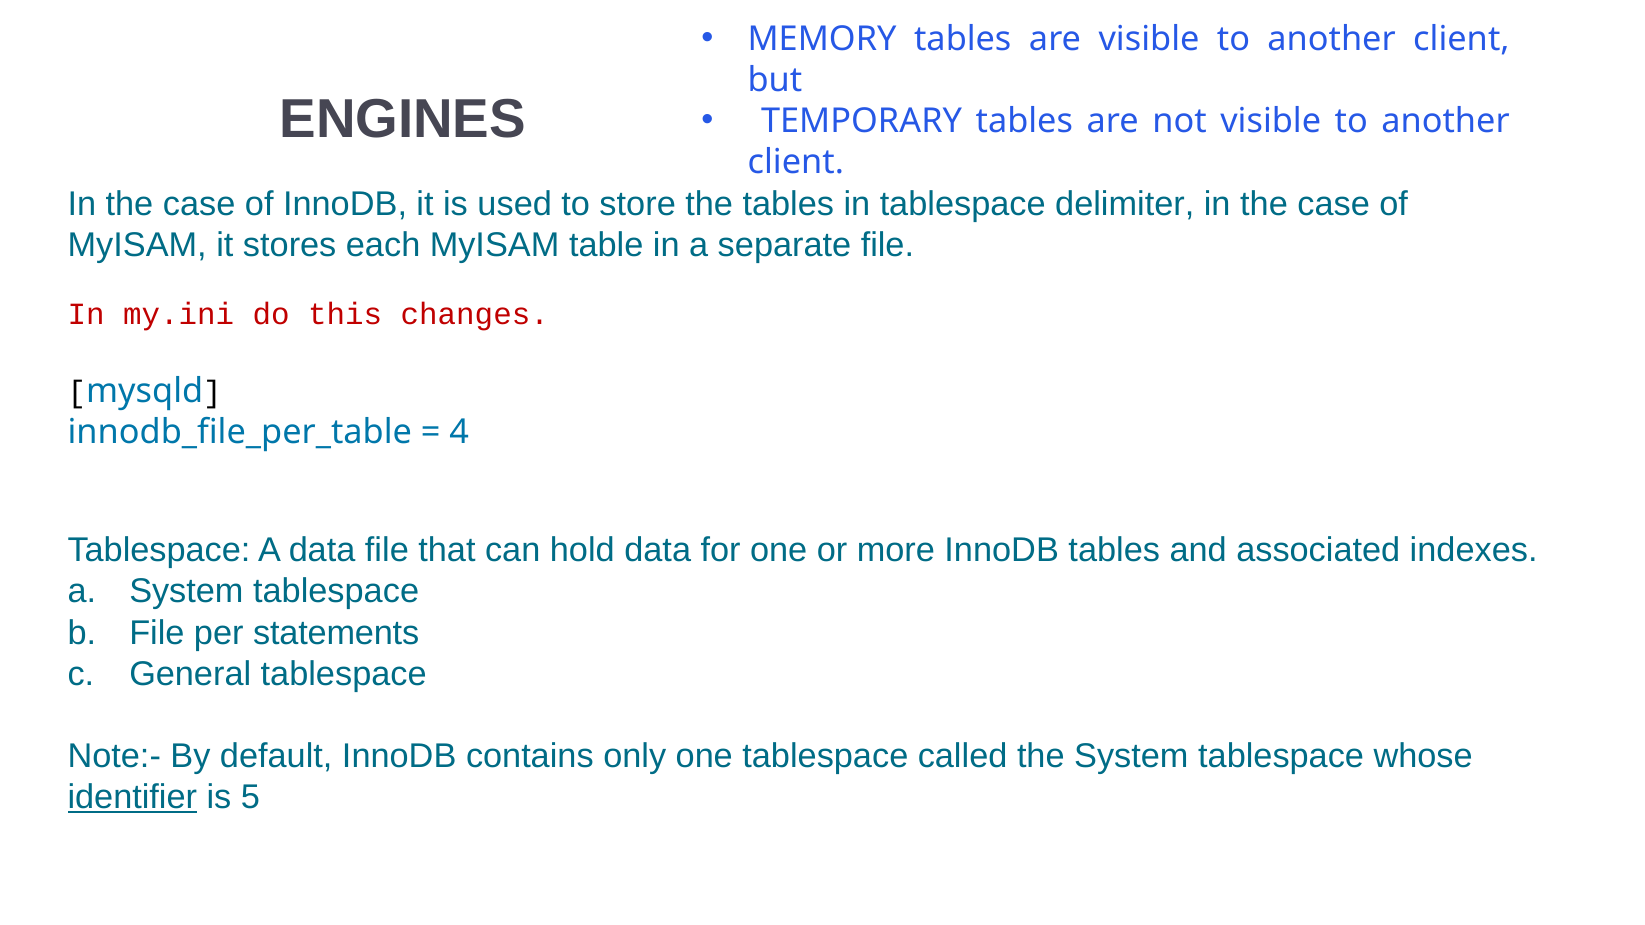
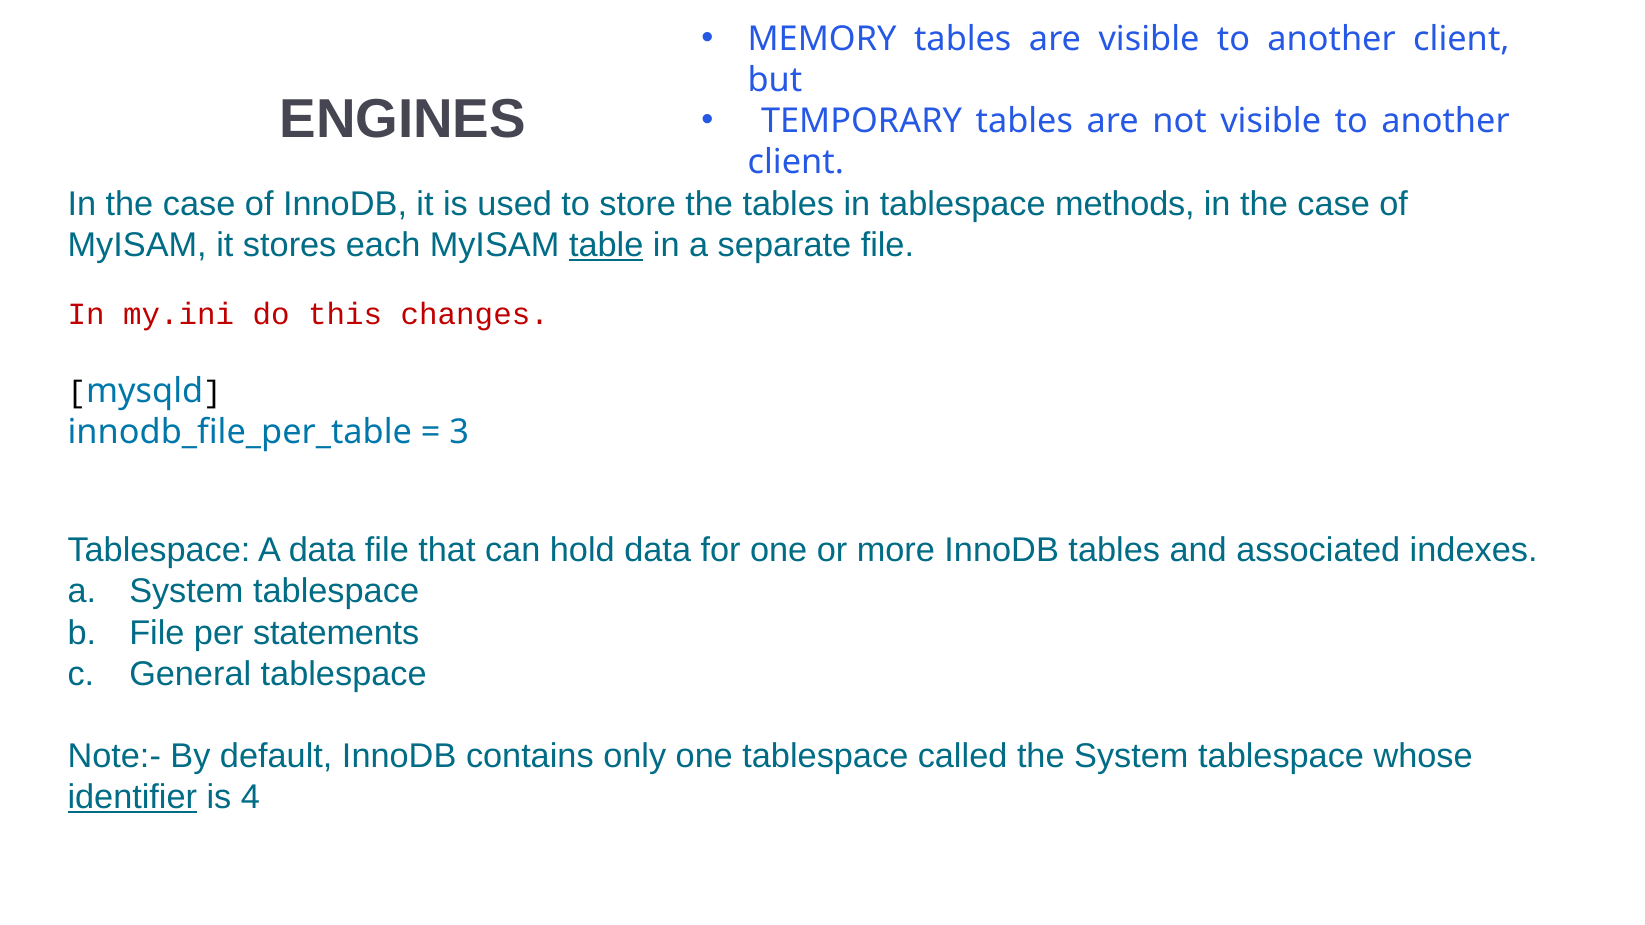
delimiter: delimiter -> methods (1125, 204)
table underline: none -> present (606, 245)
4: 4 -> 3 (459, 432)
5: 5 -> 4 (250, 798)
